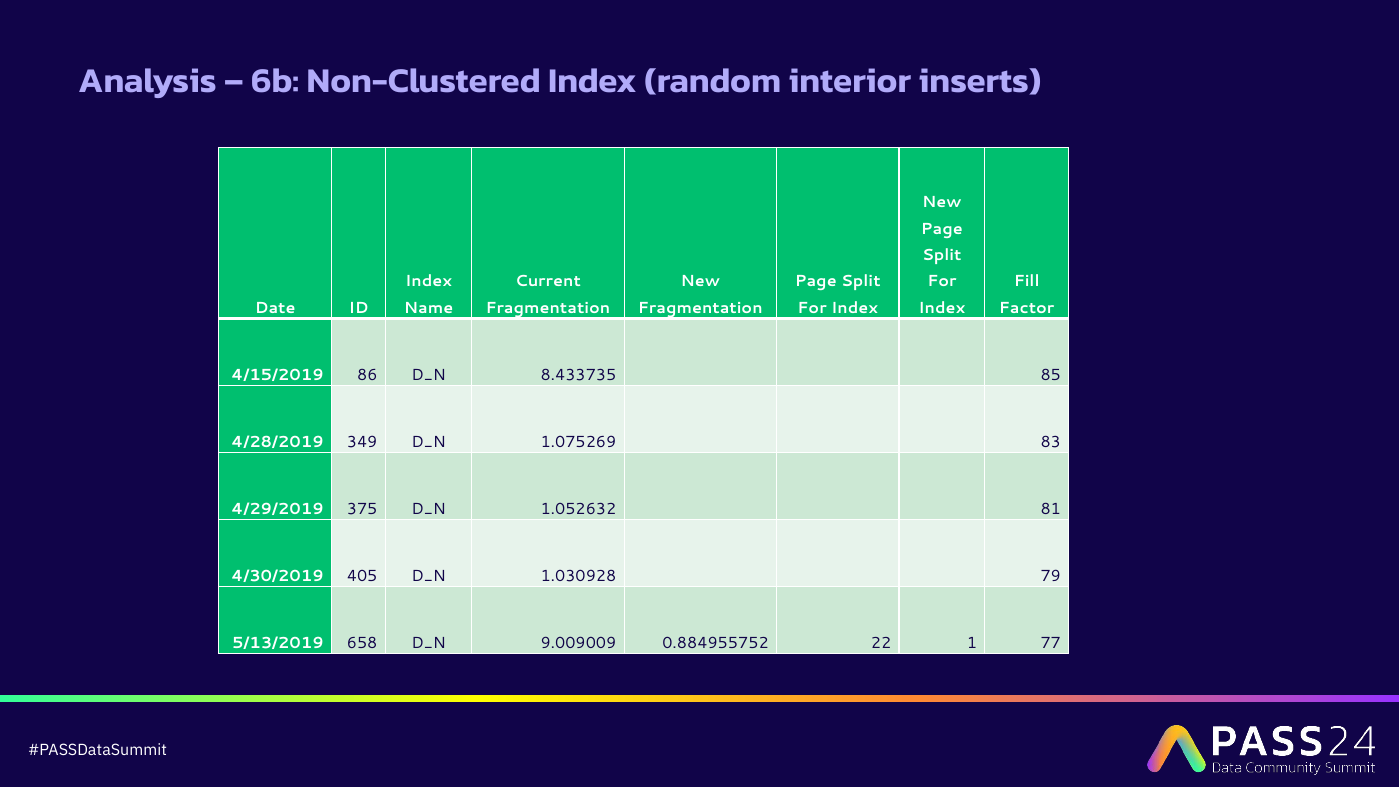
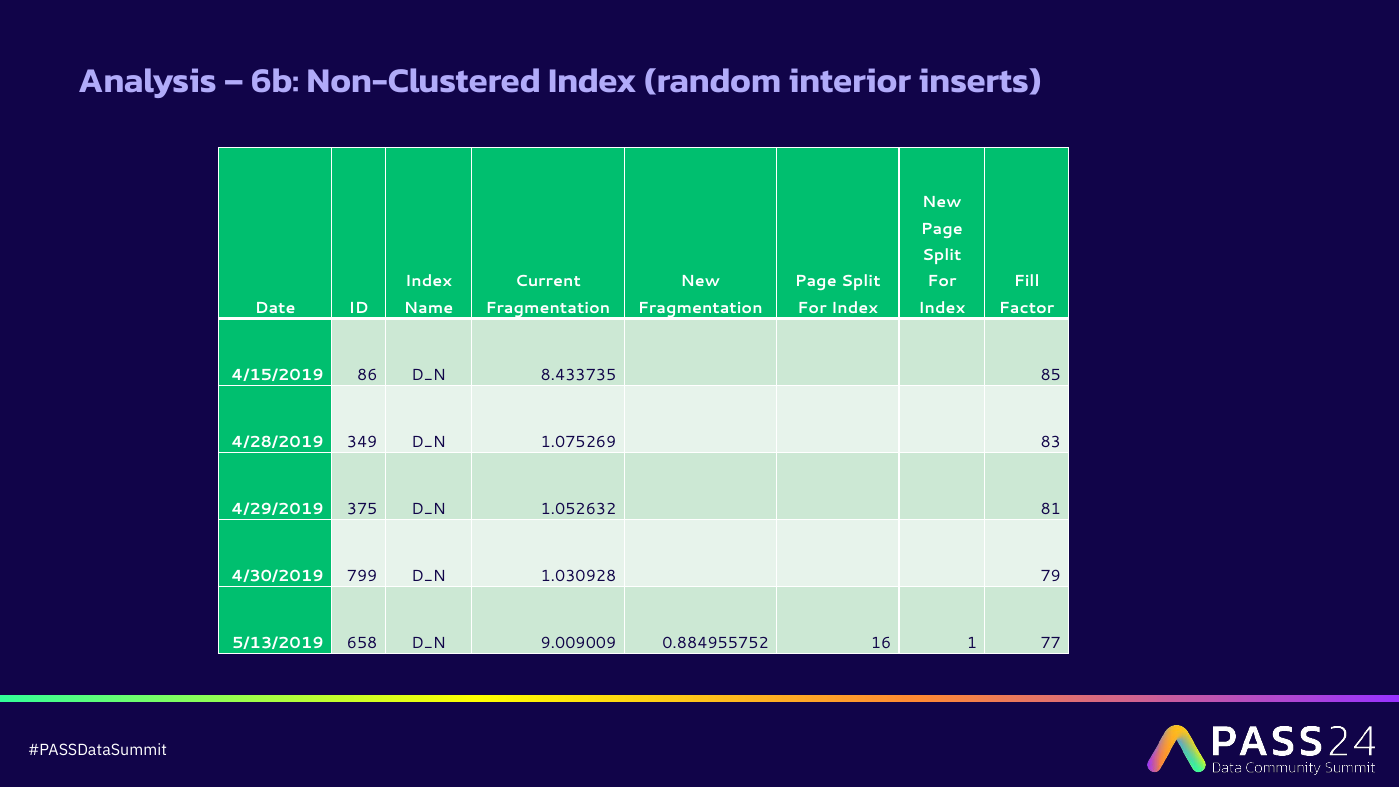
405: 405 -> 799 (362, 576)
22: 22 -> 16 (881, 643)
